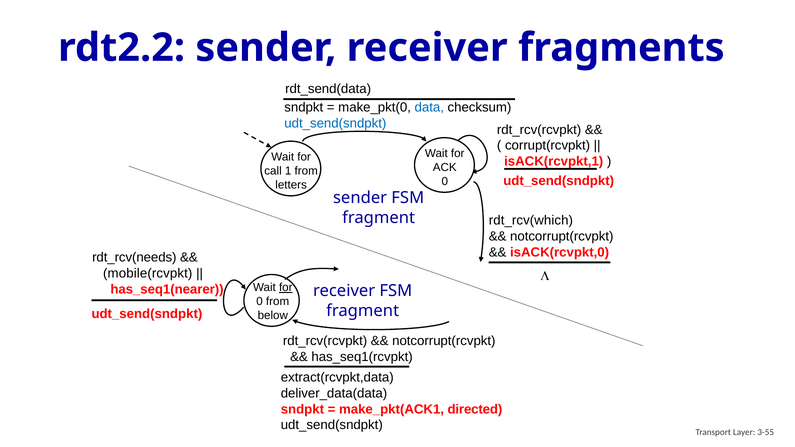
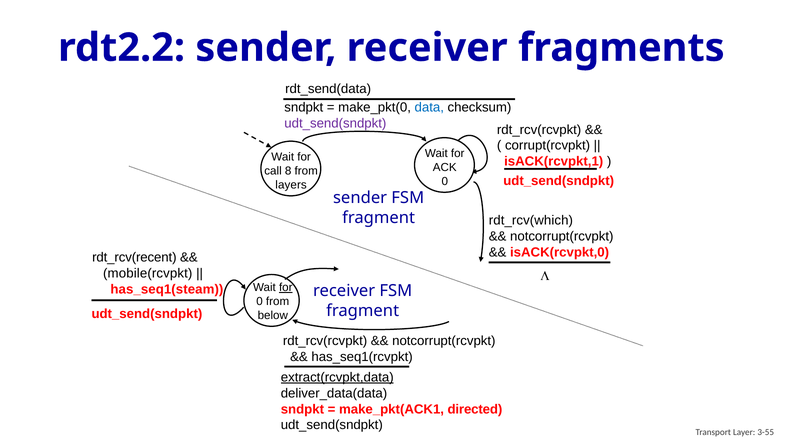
udt_send(sndpkt colour: blue -> purple (335, 123)
1: 1 -> 8 (288, 171)
letters: letters -> layers (291, 185)
rdt_rcv(needs: rdt_rcv(needs -> rdt_rcv(recent (134, 258)
has_seq1(nearer: has_seq1(nearer -> has_seq1(steam (167, 289)
extract(rcvpkt,data underline: none -> present (337, 378)
